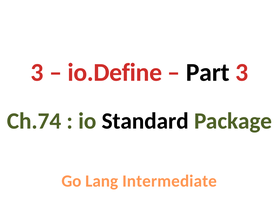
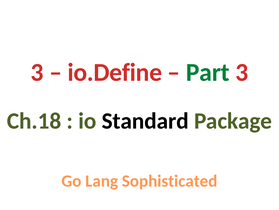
Part colour: black -> green (208, 72)
Ch.74: Ch.74 -> Ch.18 (34, 121)
Intermediate: Intermediate -> Sophisticated (170, 180)
